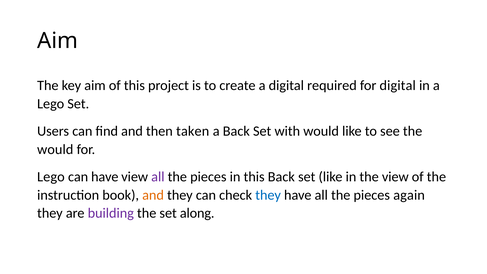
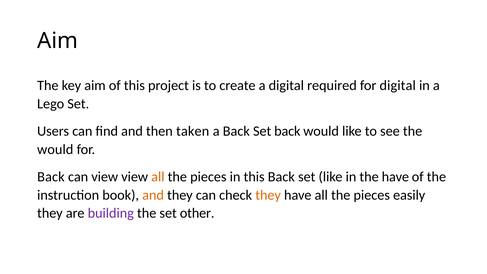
Set with: with -> back (287, 131)
Lego: Lego -> Back (51, 177)
can have: have -> view (105, 177)
all colour: purple -> orange (158, 177)
the view: view -> have (395, 177)
they colour: blue -> orange (268, 195)
again: again -> easily (409, 195)
along: along -> other (197, 213)
